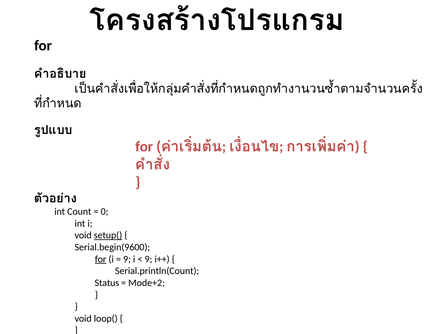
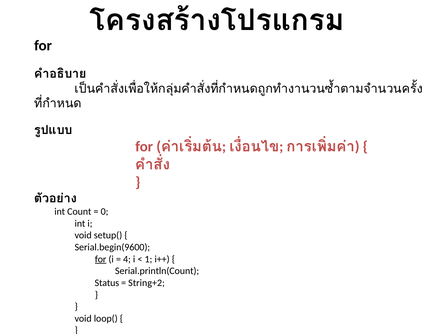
setup( underline: present -> none (108, 236)
9: 9 -> 4 (127, 260)
9: 9 -> 1 (148, 260)
Mode+2: Mode+2 -> String+2 (147, 283)
